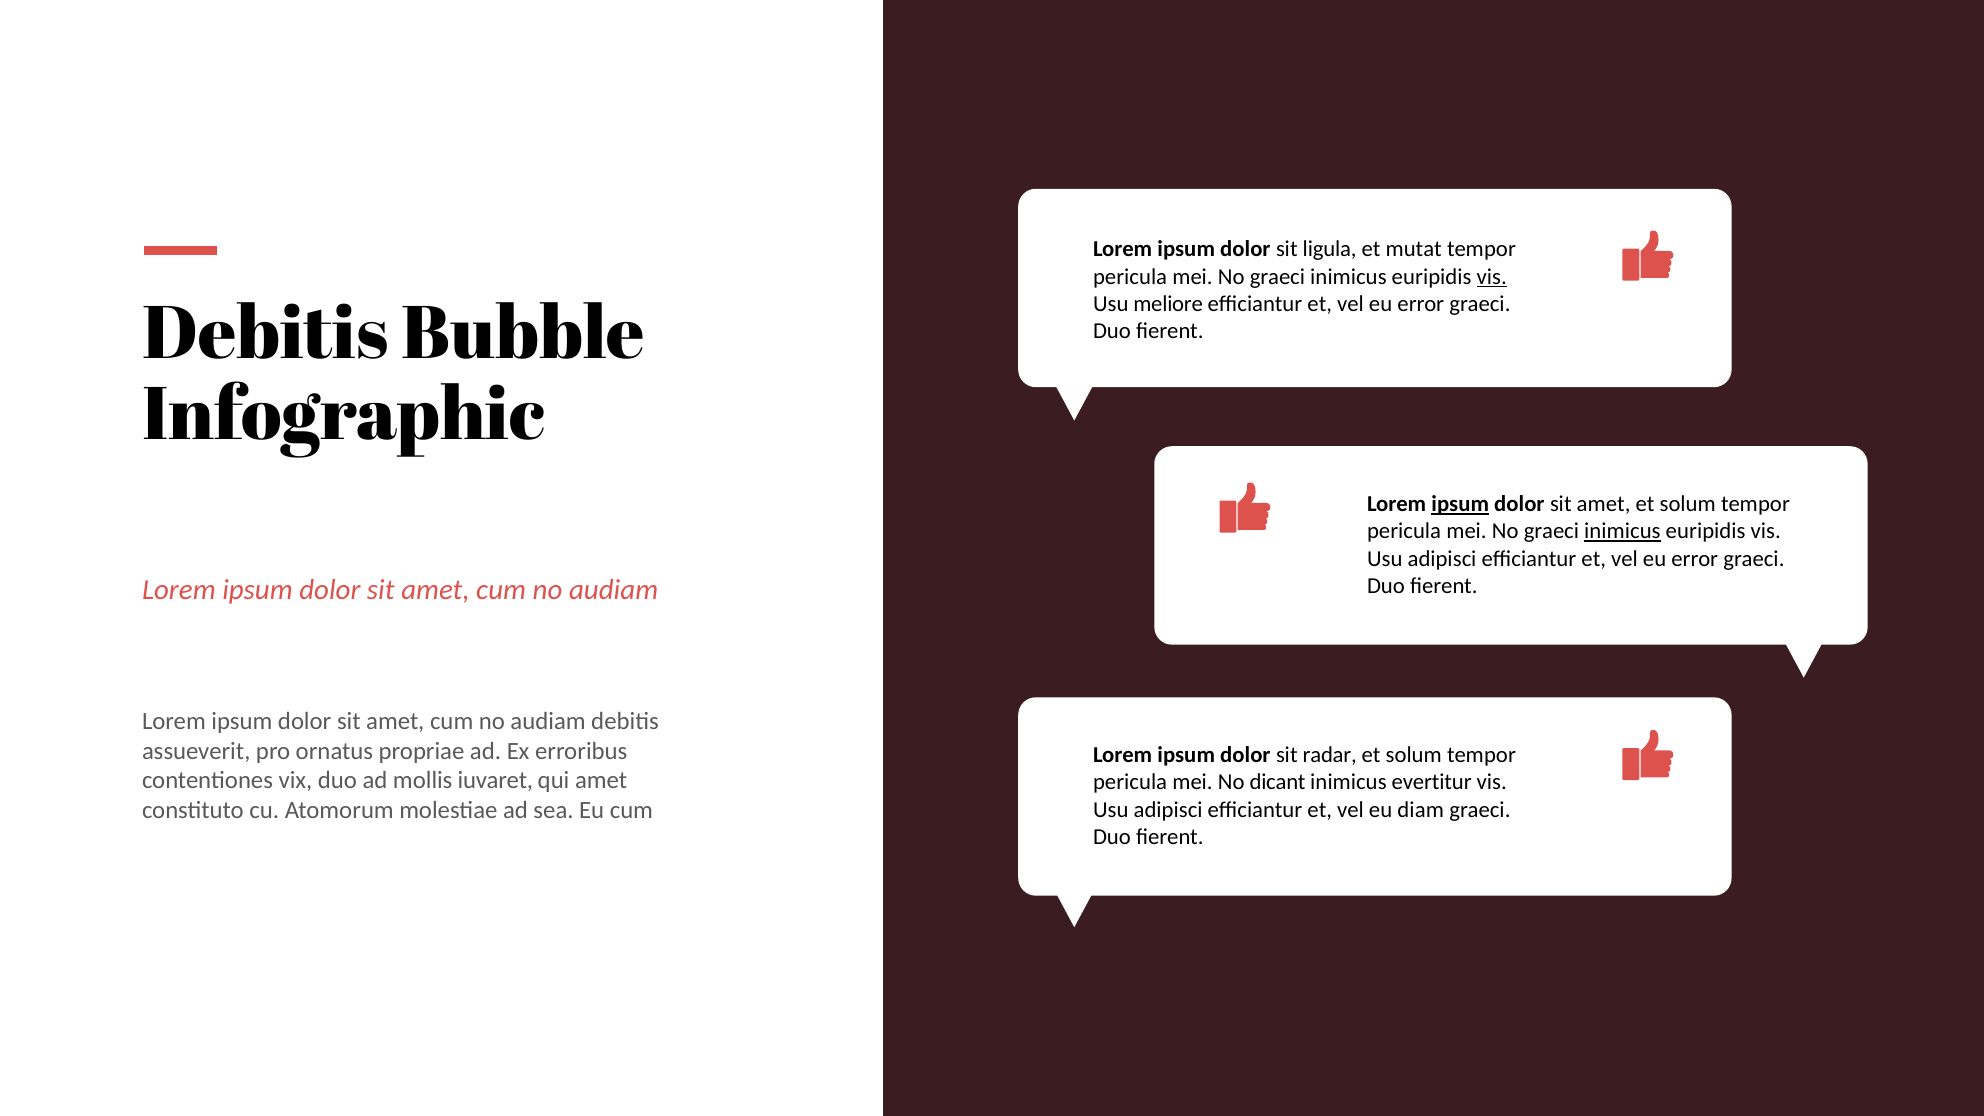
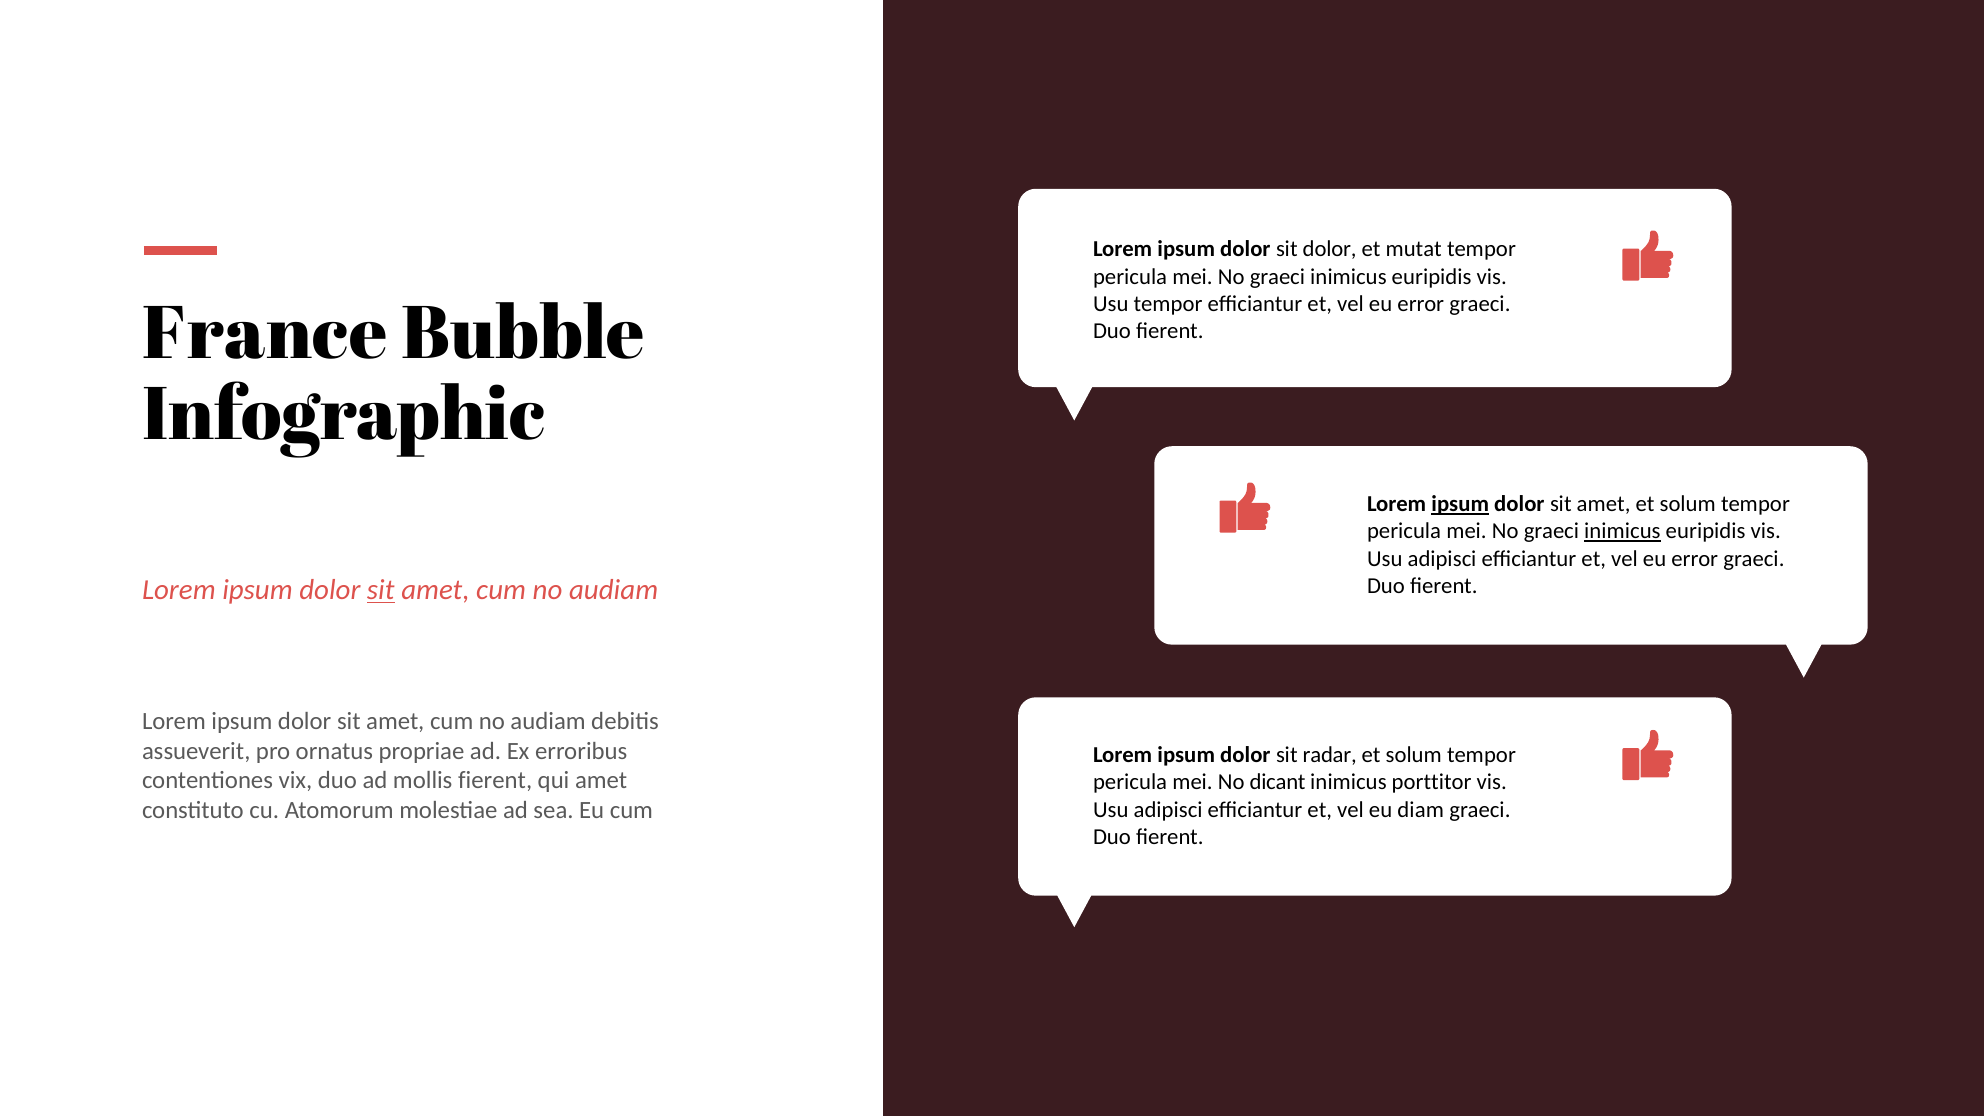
sit ligula: ligula -> dolor (1330, 249)
vis underline: present -> none (1492, 277)
Usu meliore: meliore -> tempor (1168, 304)
Debitis: Debitis -> France (265, 334)
sit underline: none -> present (381, 590)
mollis iuvaret: iuvaret -> fierent (495, 781)
evertitur: evertitur -> porttitor (1432, 782)
